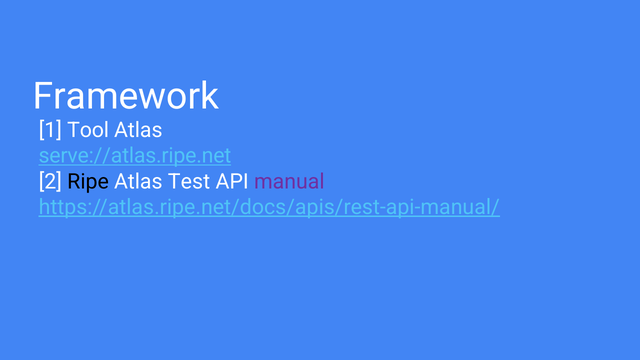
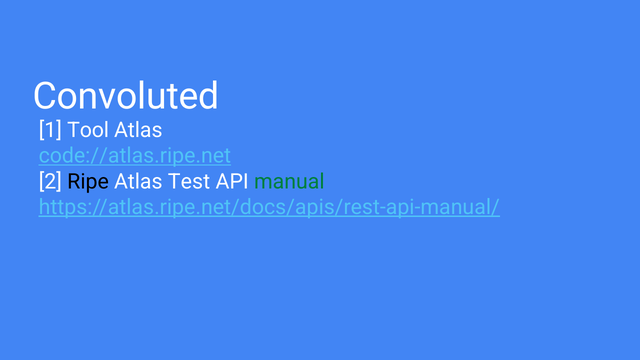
Framework: Framework -> Convoluted (126, 97)
serve://atlas.ripe.net: serve://atlas.ripe.net -> code://atlas.ripe.net (135, 156)
manual colour: purple -> green (289, 181)
